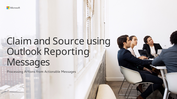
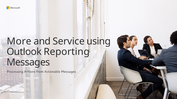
Claim: Claim -> More (19, 42)
Source: Source -> Service (69, 42)
